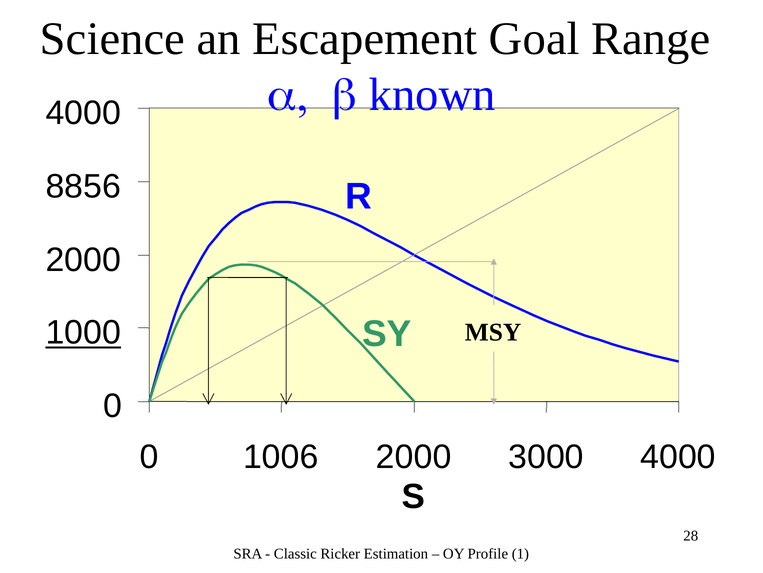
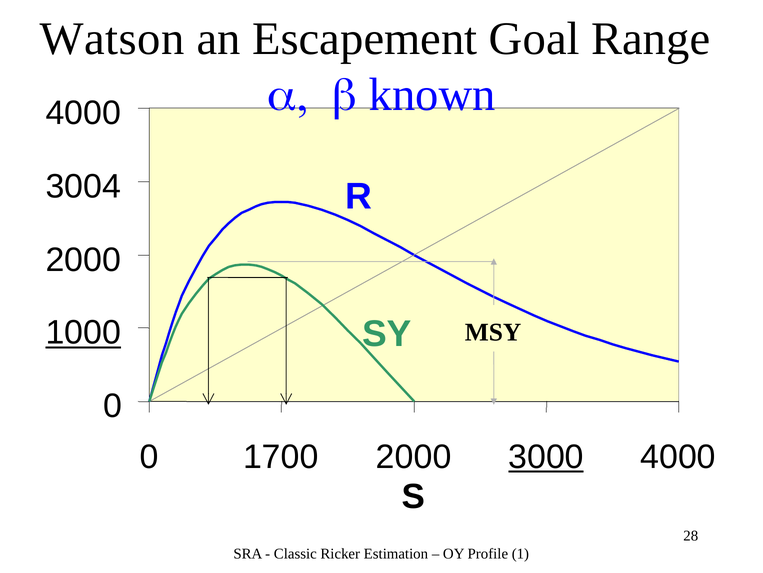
Science: Science -> Watson (112, 39)
8856: 8856 -> 3004 (83, 186)
1006: 1006 -> 1700 (281, 456)
3000 underline: none -> present (546, 456)
